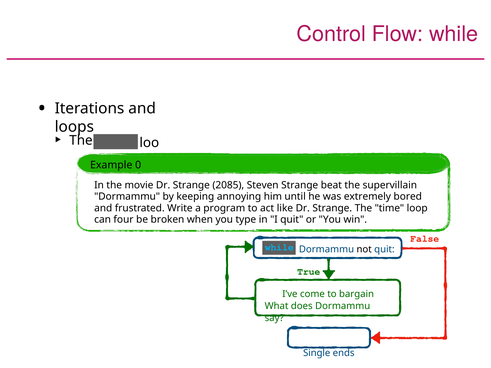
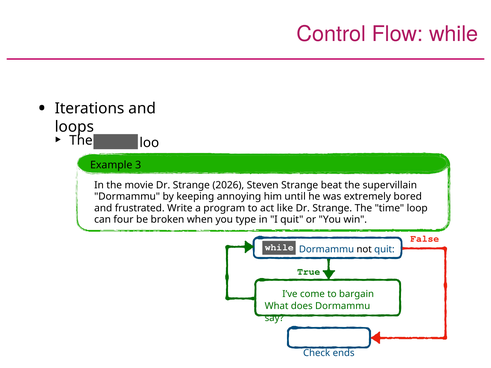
0: 0 -> 3 (138, 165)
2085: 2085 -> 2026 (228, 185)
while colour: light blue -> white (279, 247)
Single: Single -> Check (317, 353)
